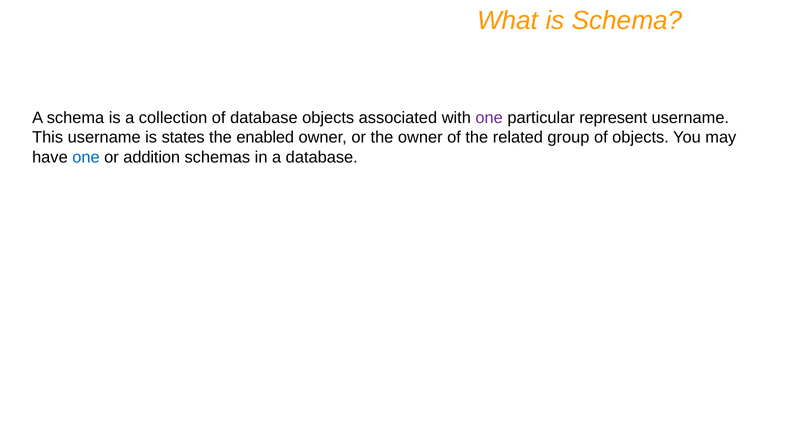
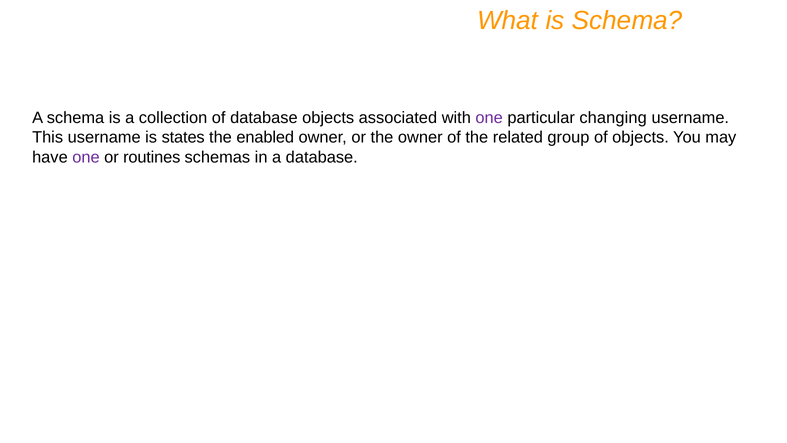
represent: represent -> changing (613, 118)
one colour: blue -> purple (86, 157)
addition: addition -> routines (152, 157)
